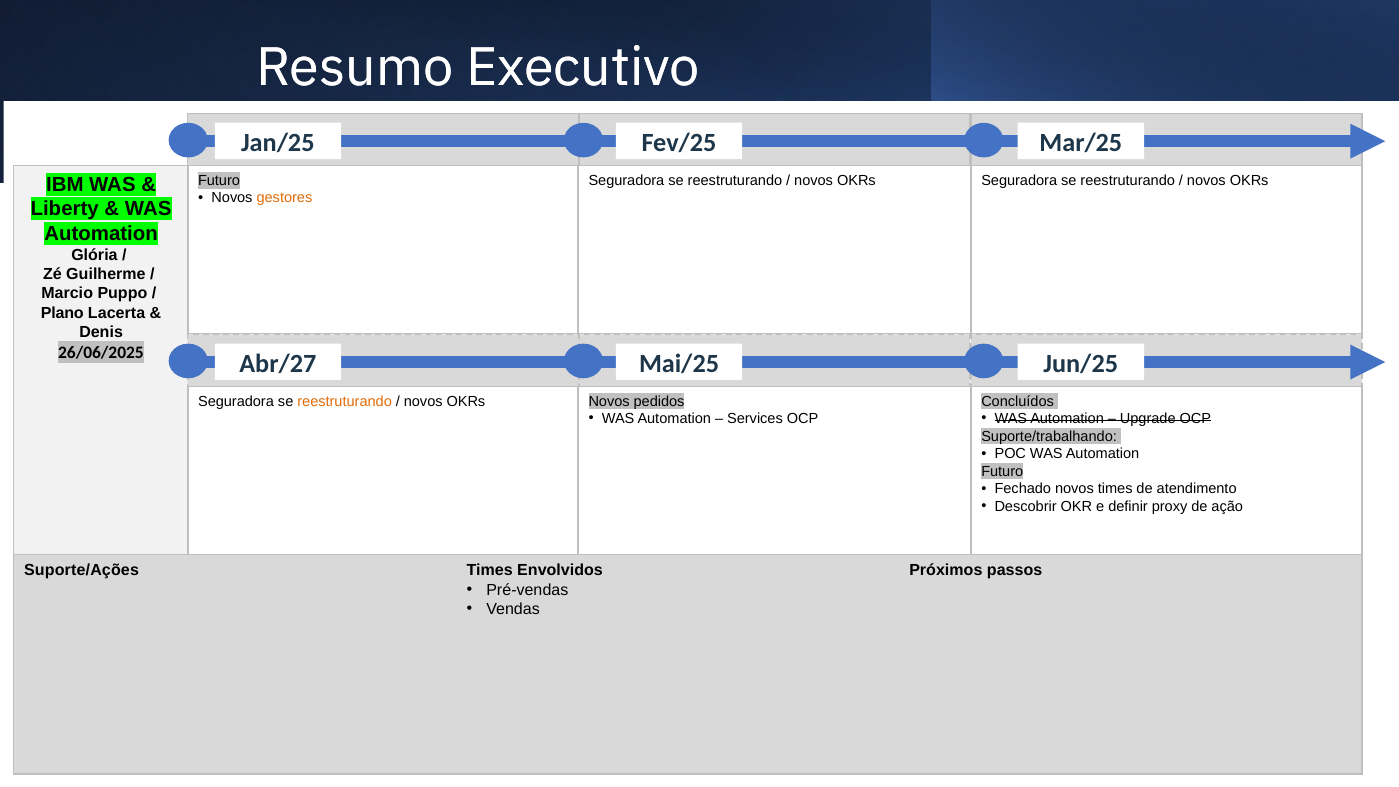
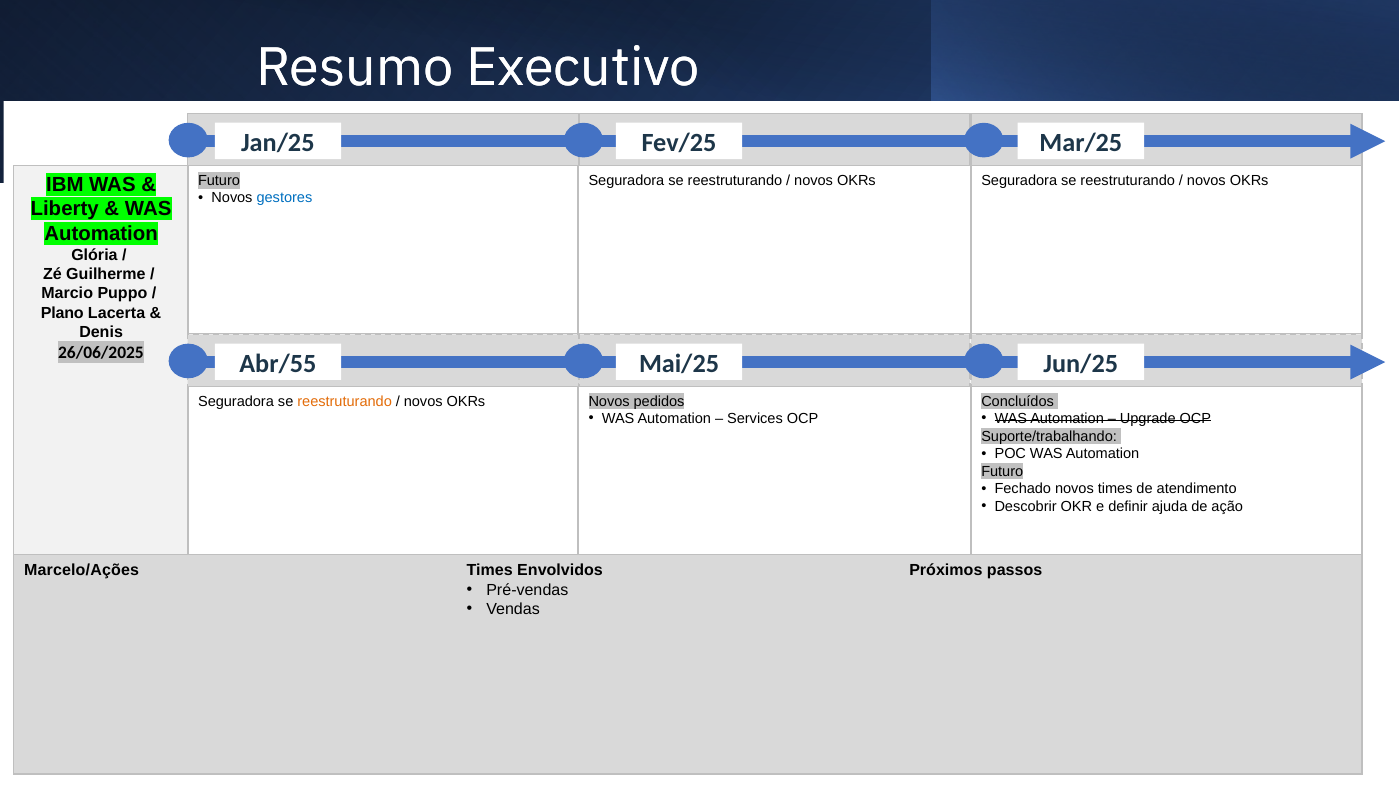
gestores colour: orange -> blue (284, 198)
Abr/27: Abr/27 -> Abr/55 (278, 364)
proxy: proxy -> ajuda (1170, 507)
Suporte/Ações: Suporte/Ações -> Marcelo/Ações (82, 571)
